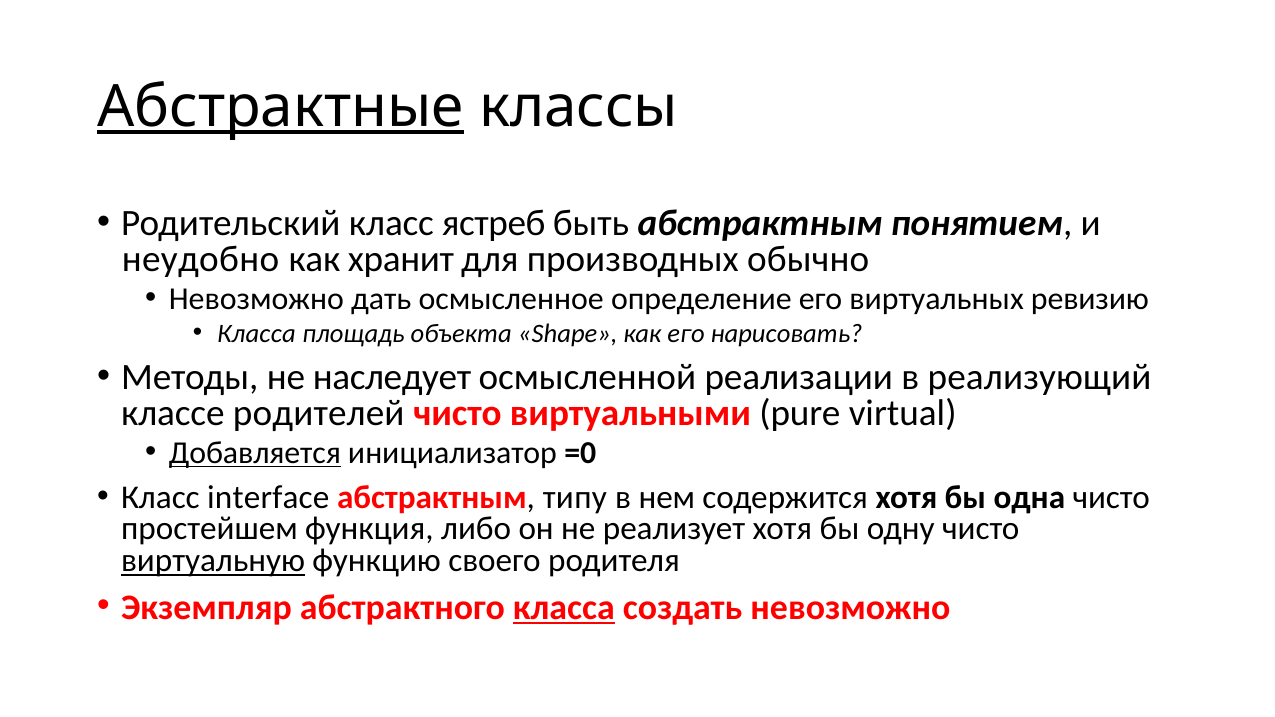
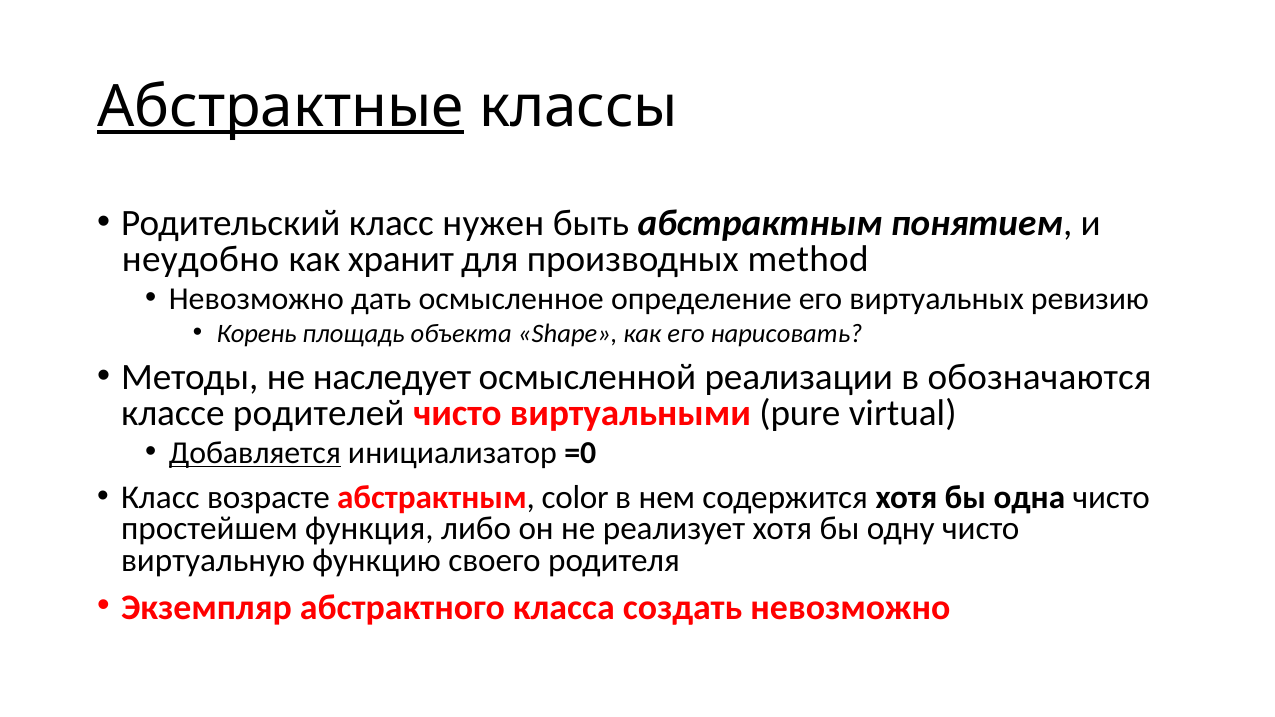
ястреб: ястреб -> нужен (493, 223)
обычно: обычно -> method (808, 259)
Класса: Класса -> Корень (257, 334)
реализующий: реализующий -> обозначаются (1040, 377)
interface: interface -> возрасте (268, 497)
типу: типу -> color (575, 497)
виртуальную underline: present -> none (213, 561)
класса underline: present -> none (564, 607)
